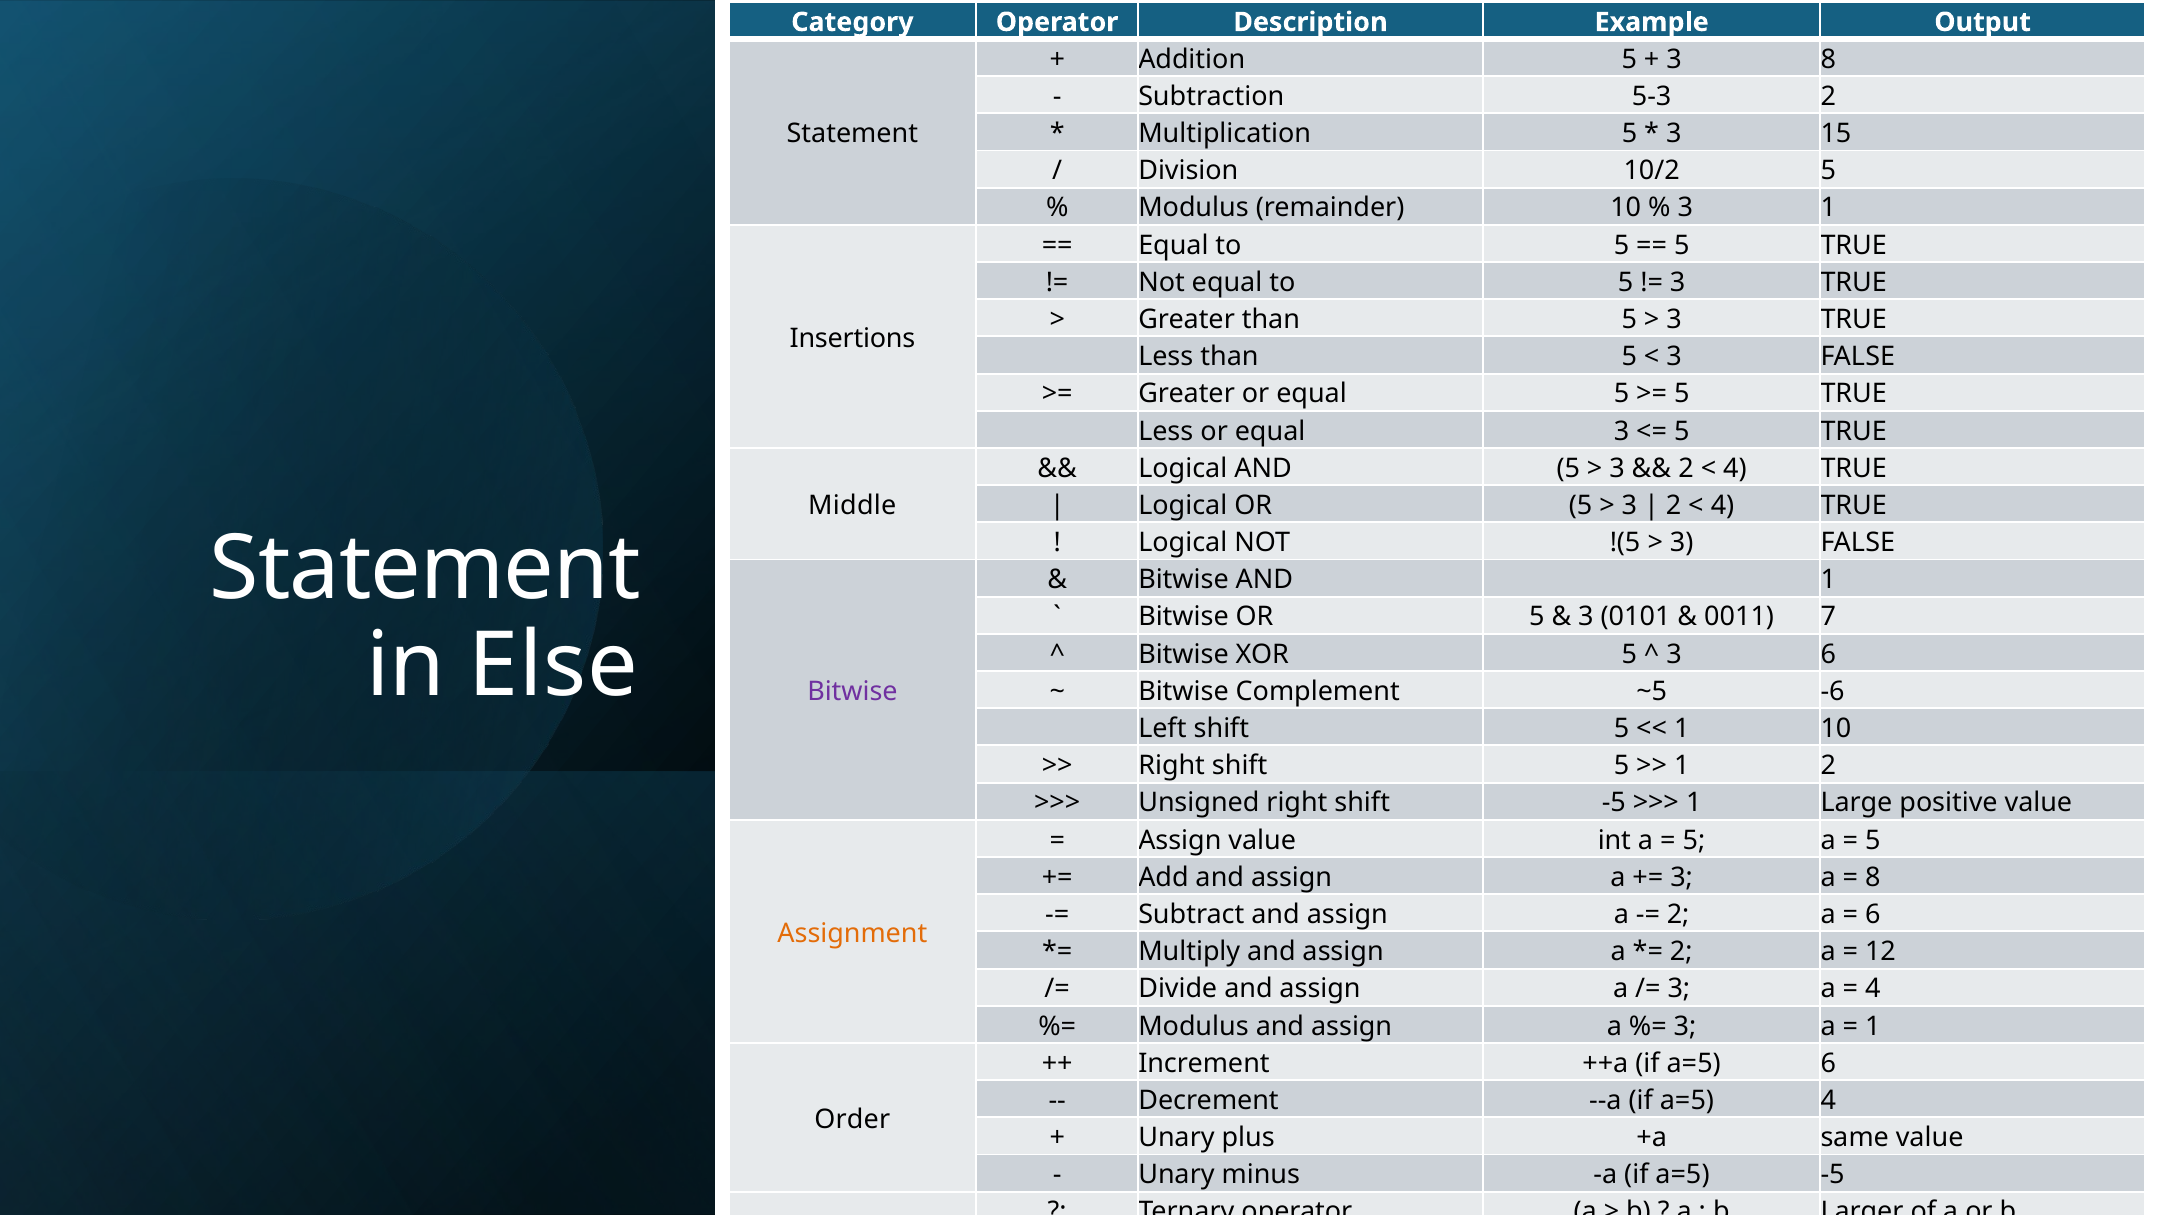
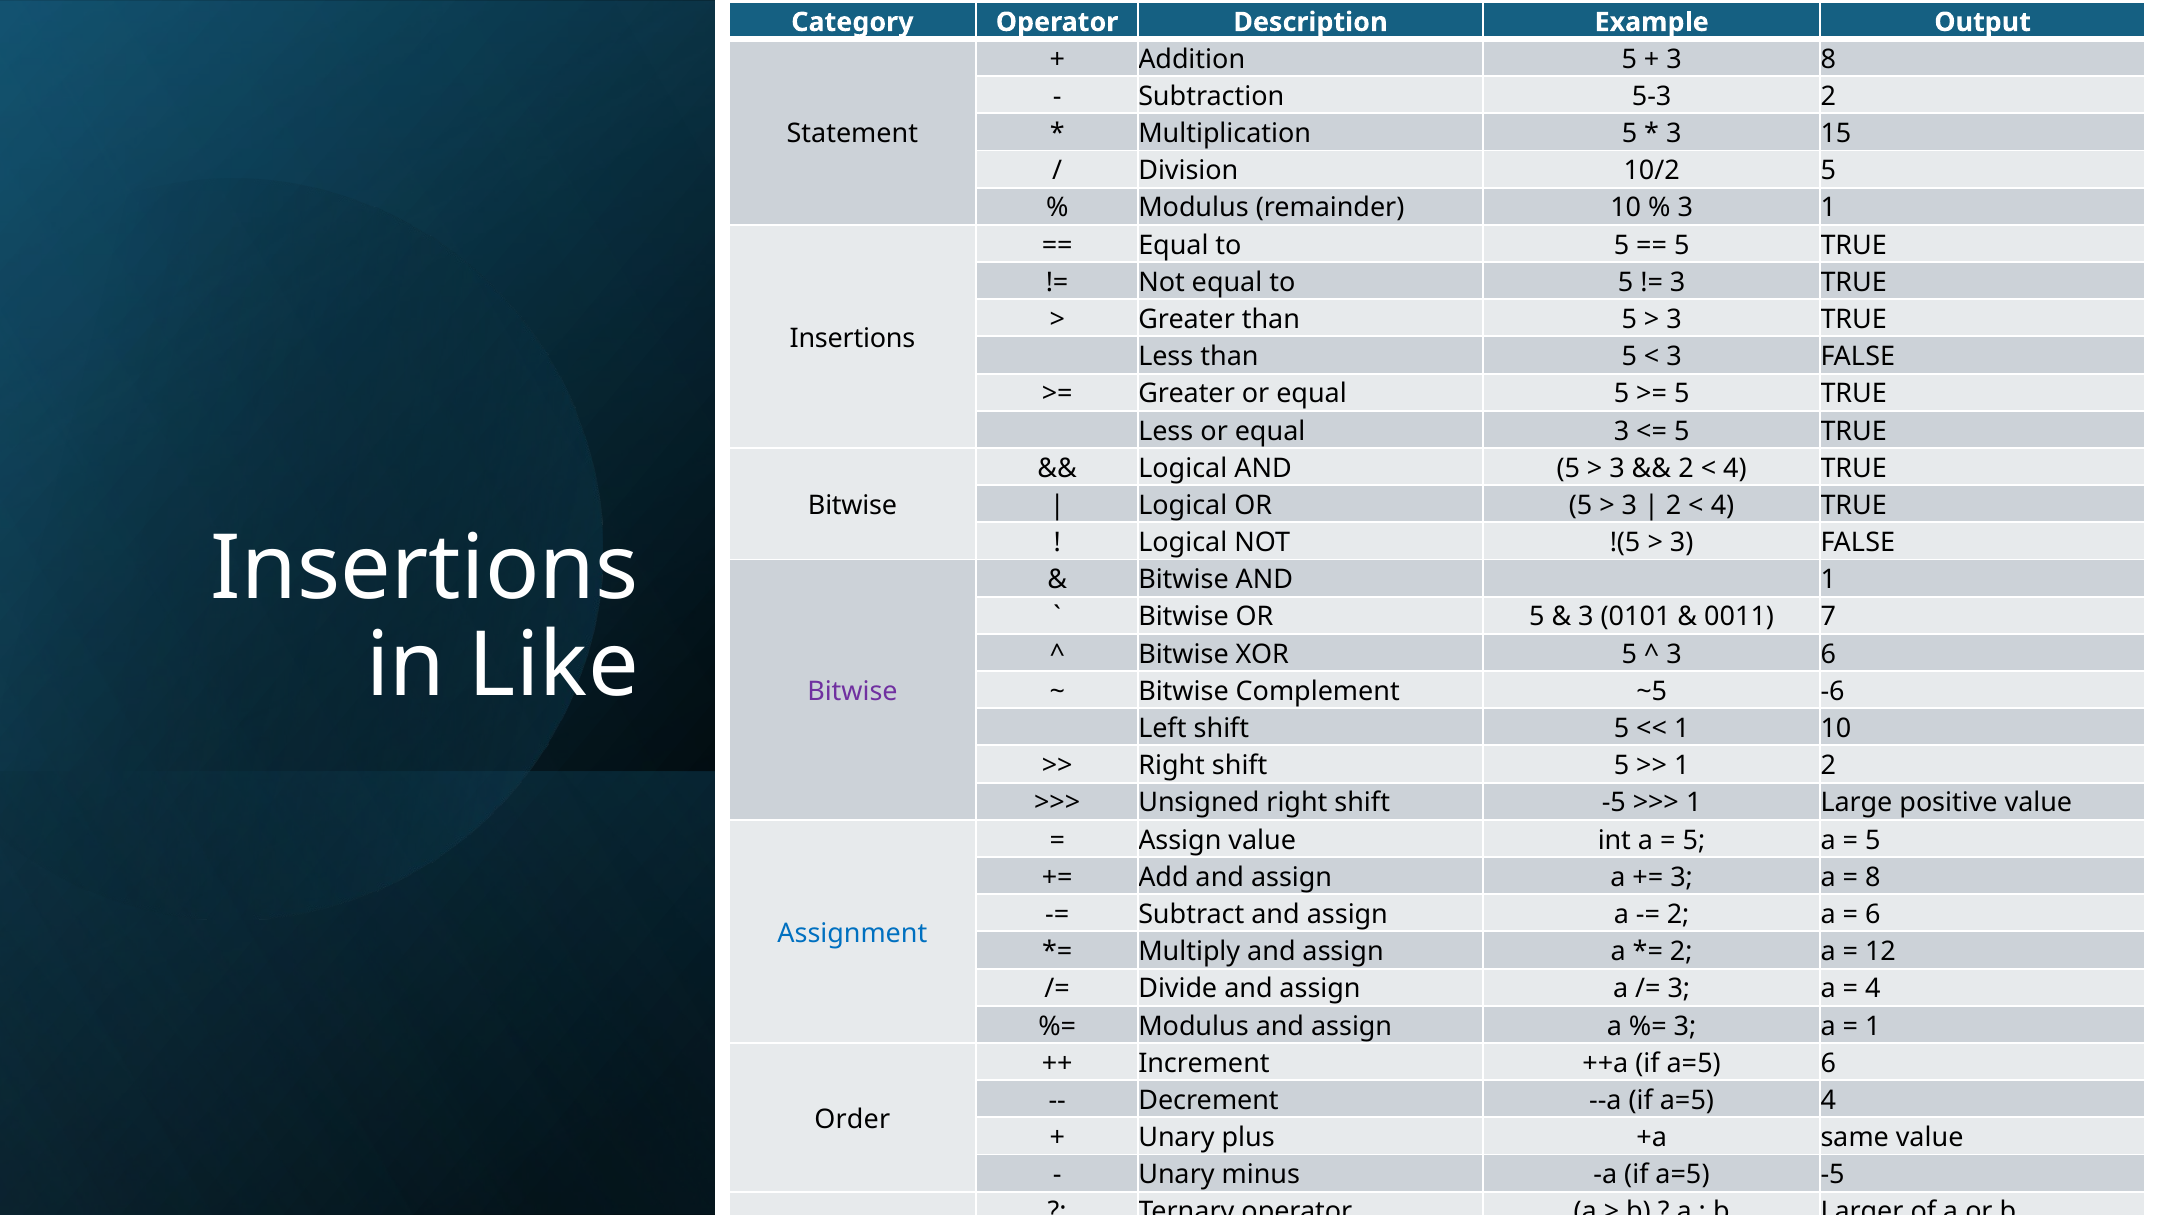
Middle: Middle -> Bitwise (853, 505)
Statement: Statement -> Insertions (425, 568)
Else: Else -> Like (554, 665)
Assignment colour: orange -> blue (852, 933)
